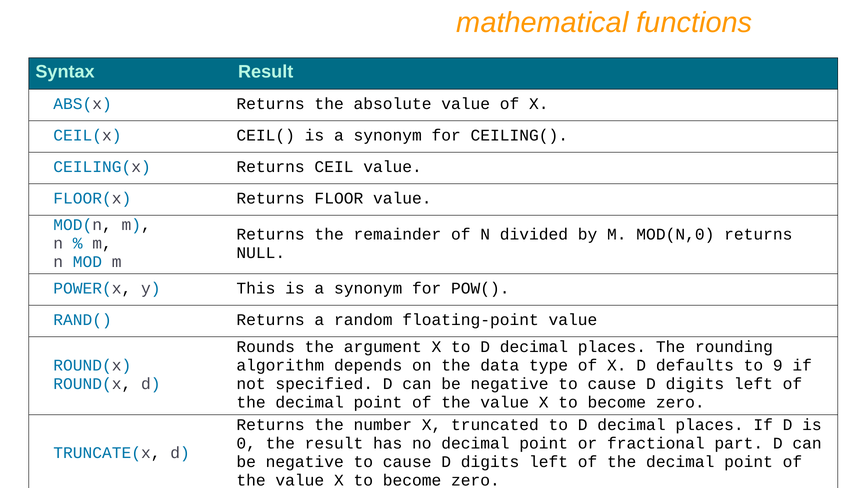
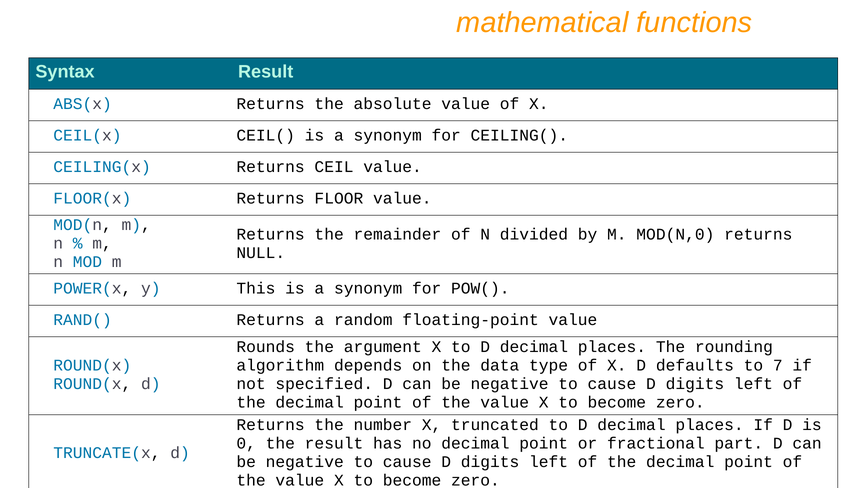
9: 9 -> 7 (778, 365)
